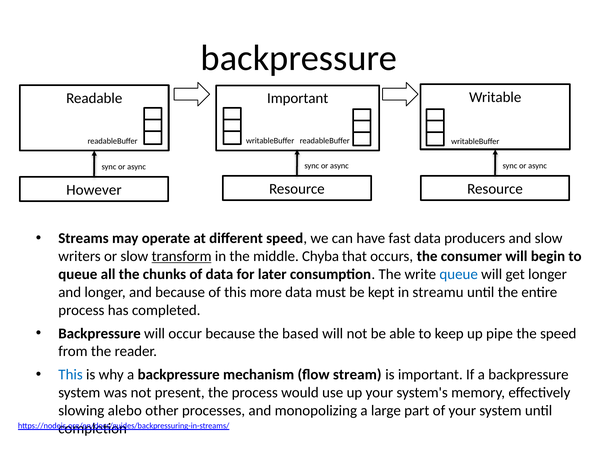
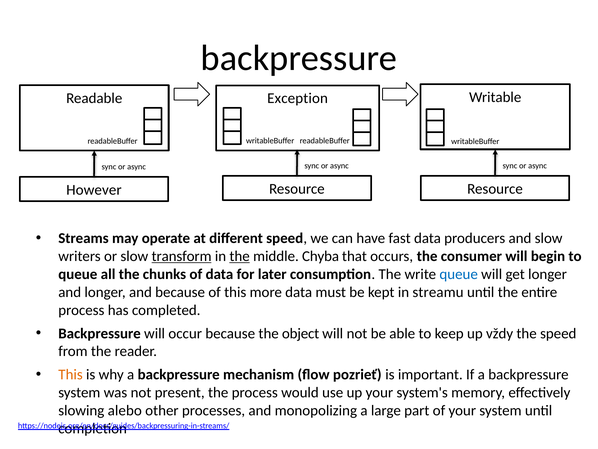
Readable Important: Important -> Exception (298, 98)
the underline: none -> present (240, 256)
based: based -> object (301, 333)
pipe: pipe -> vždy (500, 333)
This colour: blue -> orange (71, 374)
stream: stream -> pozrieť (357, 374)
